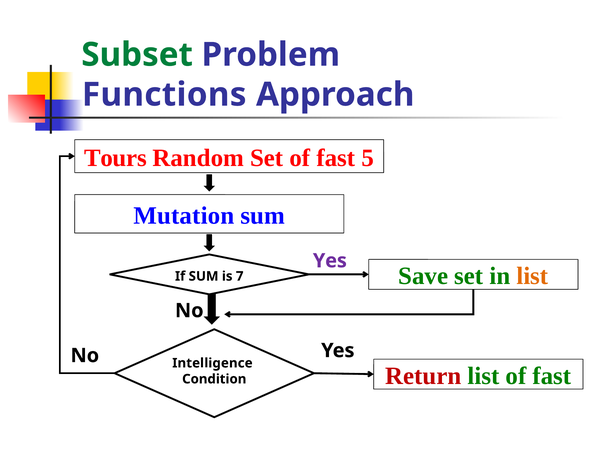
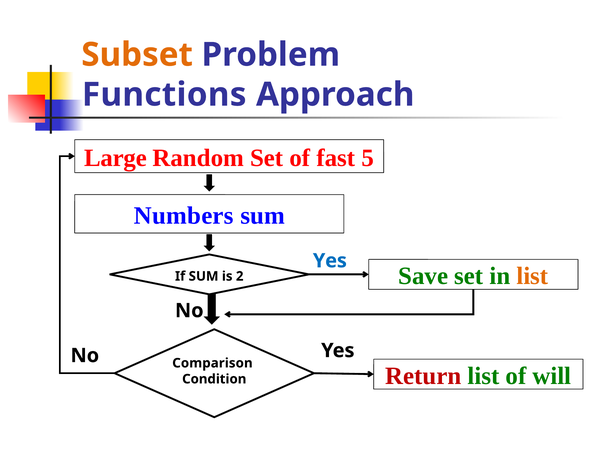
Subset colour: green -> orange (137, 55)
Tours: Tours -> Large (115, 158)
Mutation: Mutation -> Numbers (184, 215)
Yes colour: purple -> blue (330, 260)
7: 7 -> 2 (240, 276)
Intelligence: Intelligence -> Comparison (212, 363)
list of fast: fast -> will (552, 375)
